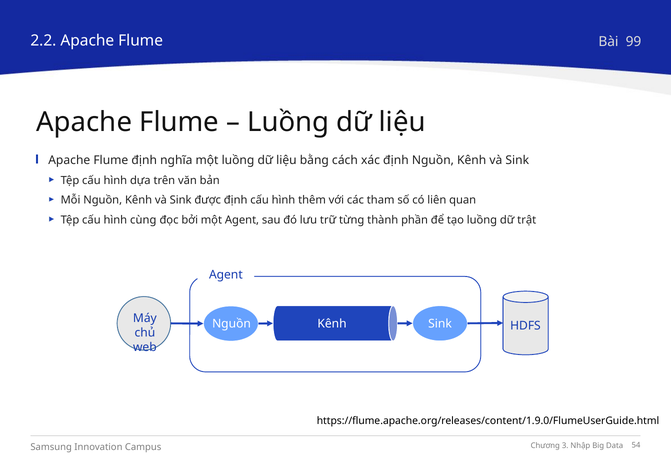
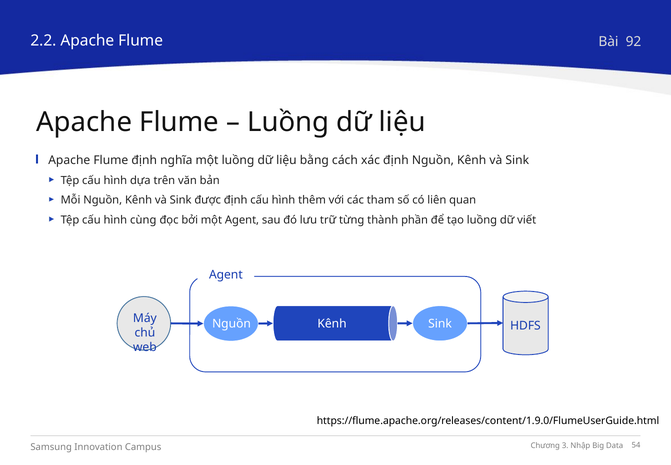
99: 99 -> 92 (634, 42)
trật: trật -> viết (527, 220)
